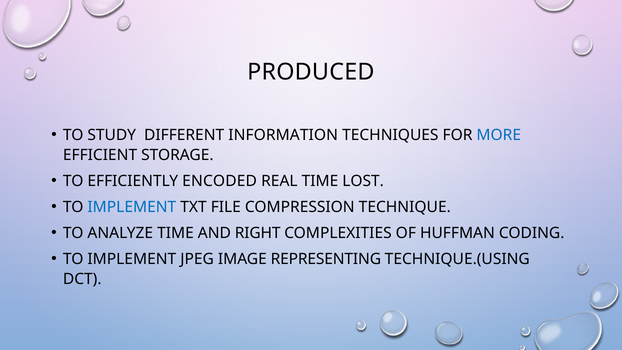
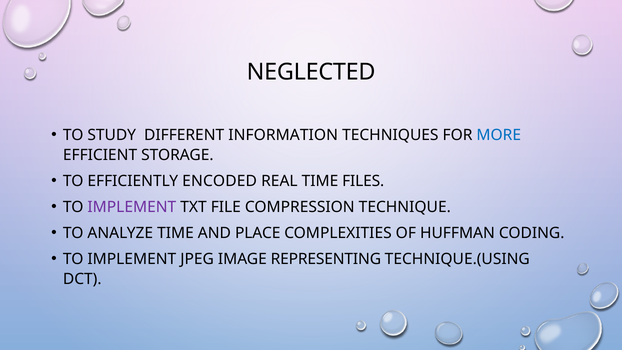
PRODUCED: PRODUCED -> NEGLECTED (311, 72)
LOST: LOST -> FILES (363, 181)
IMPLEMENT colour: blue -> purple (132, 207)
RIGHT: RIGHT -> PLACE (258, 233)
